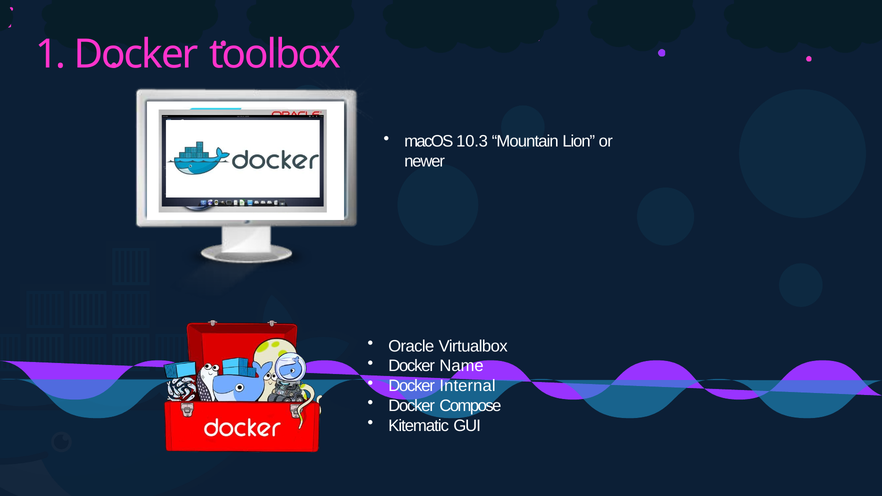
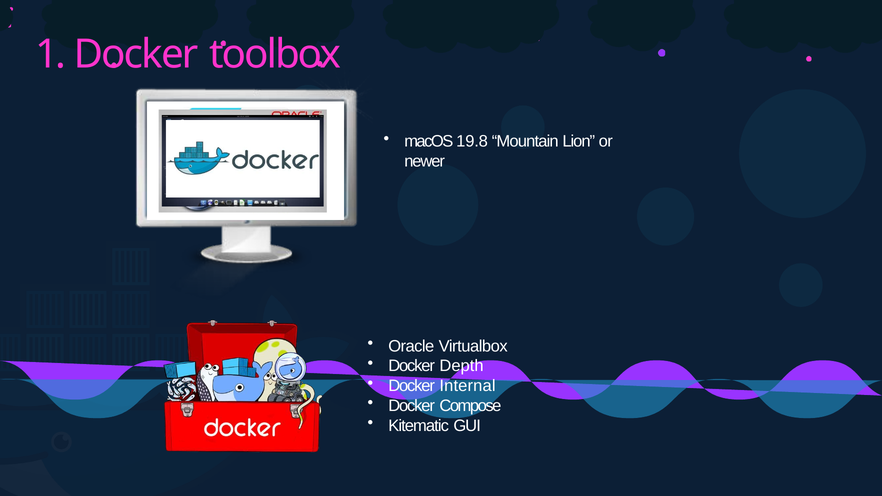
10.3: 10.3 -> 19.8 (472, 141)
Name: Name -> Depth (462, 366)
